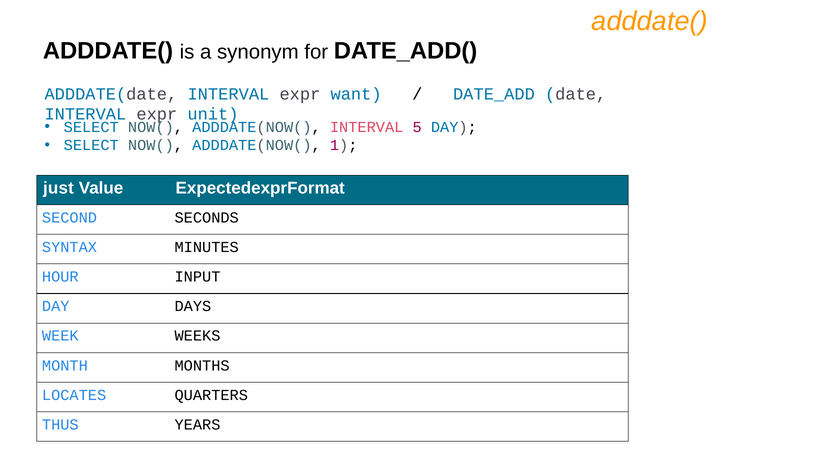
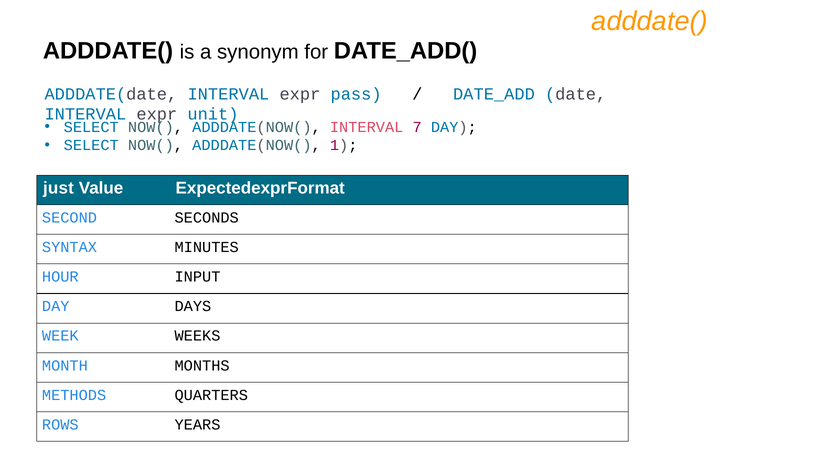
want: want -> pass (356, 94)
5: 5 -> 7 (417, 127)
LOCATES: LOCATES -> METHODS (74, 395)
THUS: THUS -> ROWS (60, 425)
